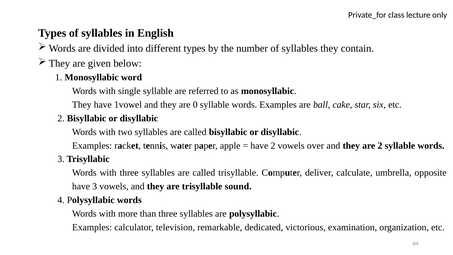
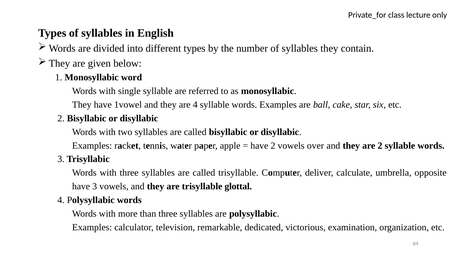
are 0: 0 -> 4 (195, 105)
sound: sound -> glottal (238, 186)
